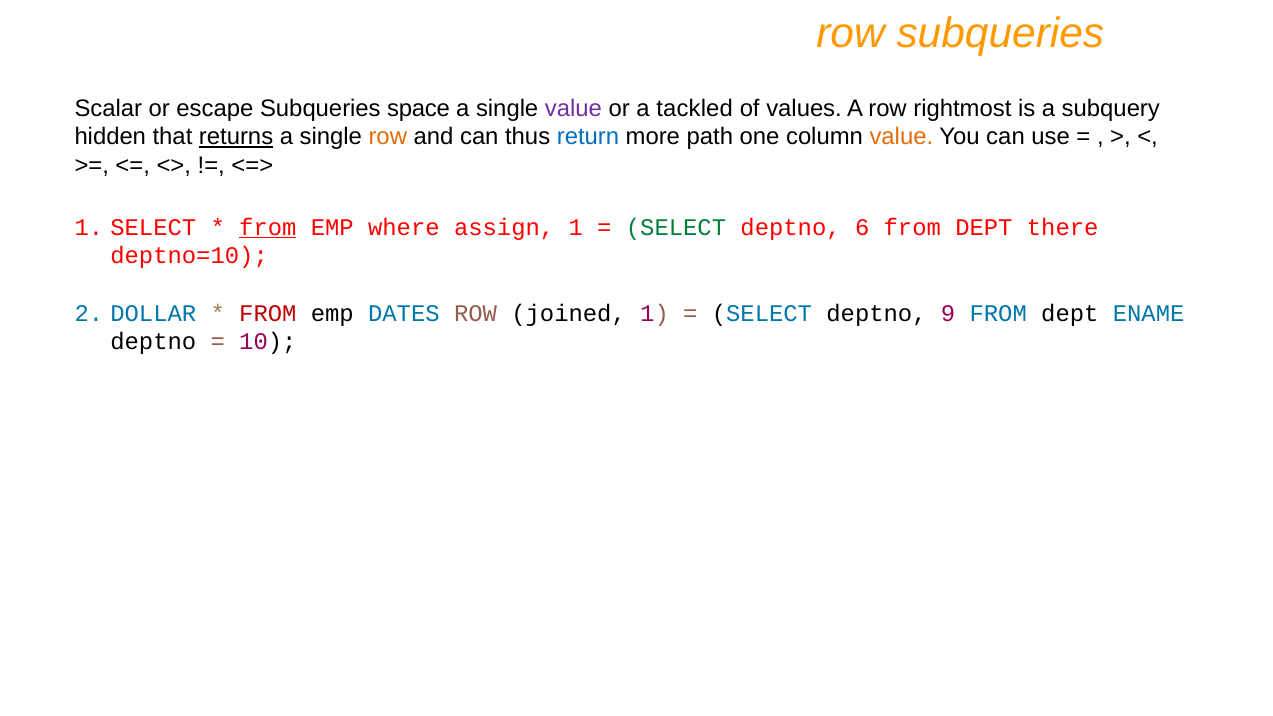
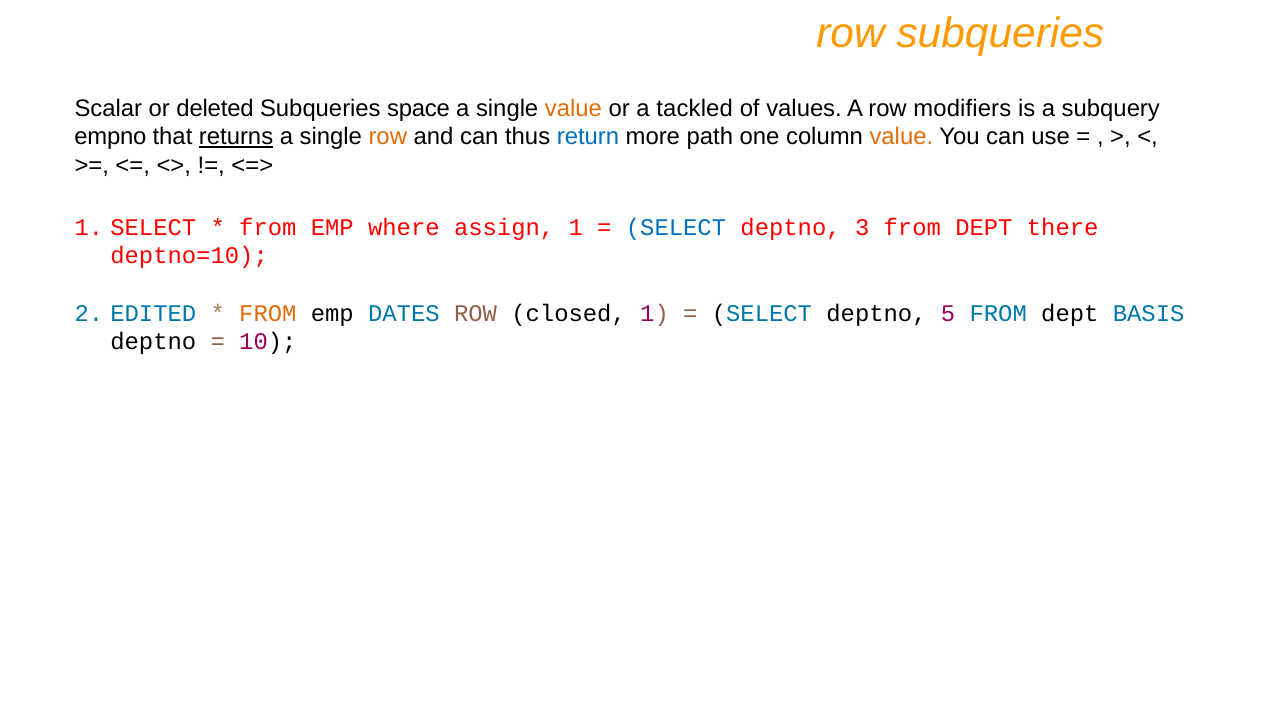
escape: escape -> deleted (215, 108)
value colour: purple -> orange (573, 108)
rightmost: rightmost -> modifiers (962, 108)
hidden: hidden -> empno (110, 137)
from underline: present -> none (268, 228)
SELECT colour: green -> blue (676, 228)
6: 6 -> 3 (862, 228)
DOLLAR: DOLLAR -> EDITED (153, 313)
FROM colour: red -> orange (268, 313)
joined: joined -> closed (569, 313)
9: 9 -> 5 (948, 313)
ENAME: ENAME -> BASIS (1149, 313)
